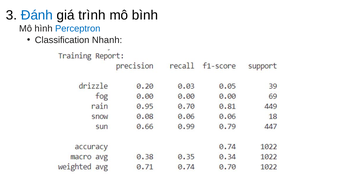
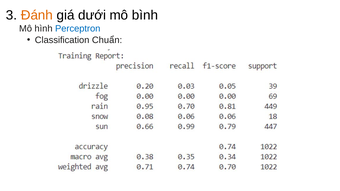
Đánh colour: blue -> orange (37, 15)
trình: trình -> dưới (92, 15)
Nhanh: Nhanh -> Chuẩn (107, 40)
